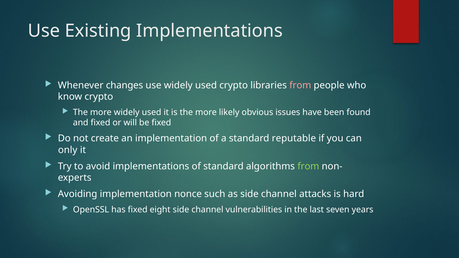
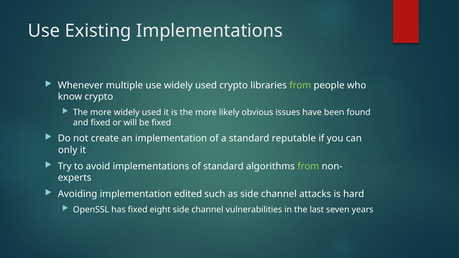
changes: changes -> multiple (125, 85)
from colour: pink -> light green (300, 85)
nonce: nonce -> edited (188, 194)
